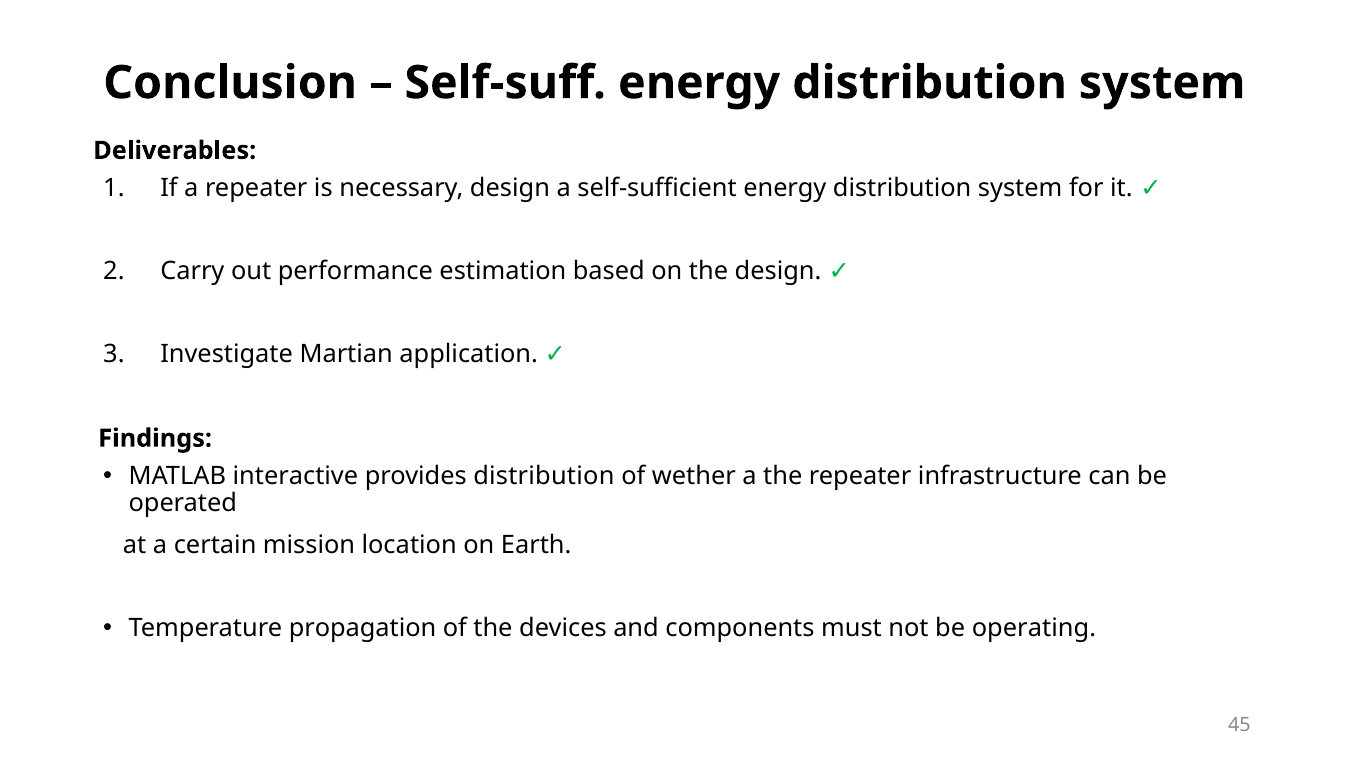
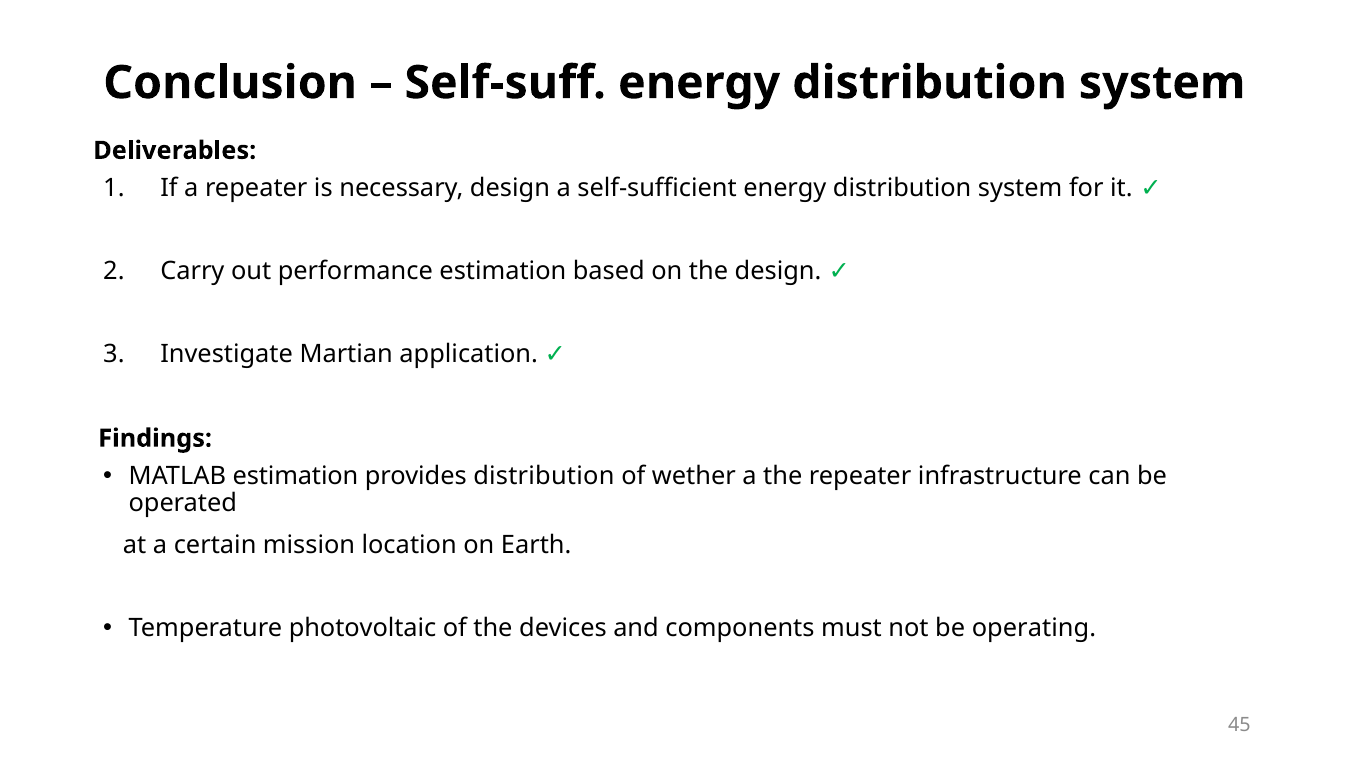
MATLAB interactive: interactive -> estimation (295, 476)
propagation: propagation -> photovoltaic (363, 628)
